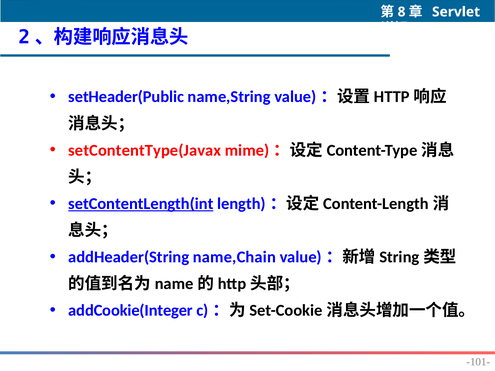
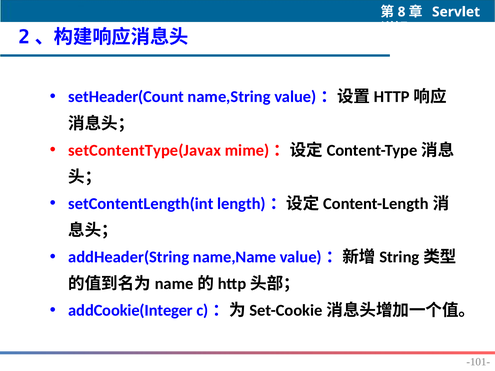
setHeader(Public: setHeader(Public -> setHeader(Count (126, 97)
setContentLength(int underline: present -> none (141, 204)
name,Chain: name,Chain -> name,Name (235, 257)
